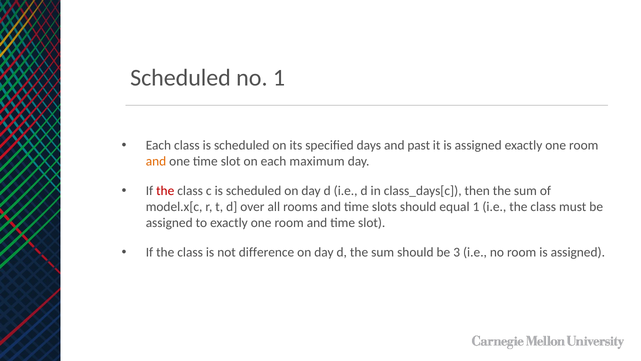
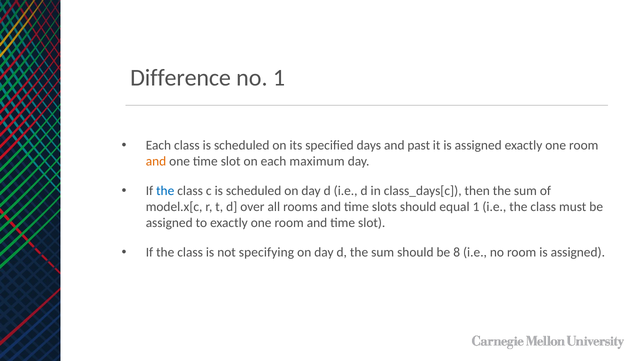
Scheduled: Scheduled -> Difference (181, 78)
the colour: red -> blue (165, 191)
difference: difference -> specifying (266, 252)
3: 3 -> 8 (457, 252)
